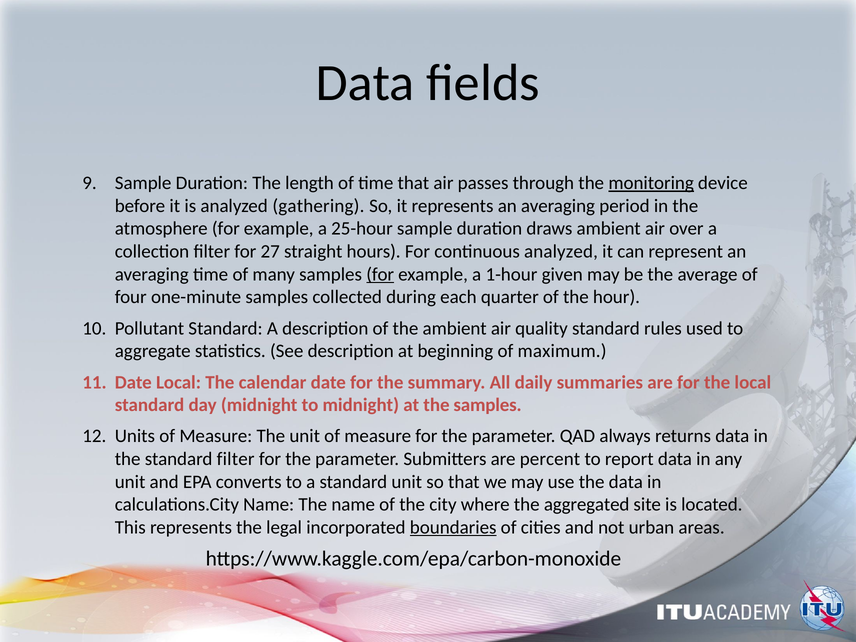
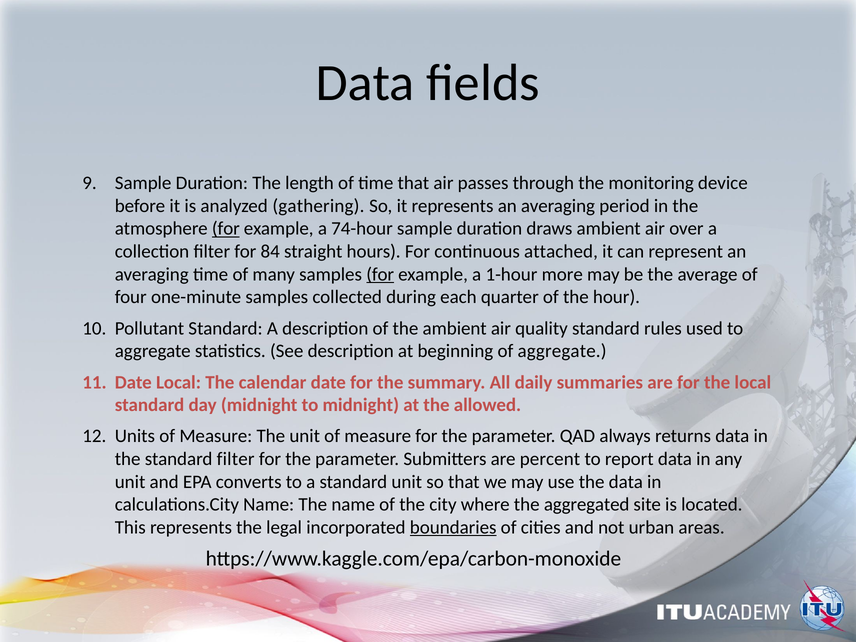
monitoring underline: present -> none (651, 183)
for underline: none -> present (226, 229)
25-hour: 25-hour -> 74-hour (362, 229)
27: 27 -> 84 (270, 252)
continuous analyzed: analyzed -> attached (561, 252)
given: given -> more (562, 274)
of maximum: maximum -> aggregate (562, 351)
the samples: samples -> allowed (487, 405)
